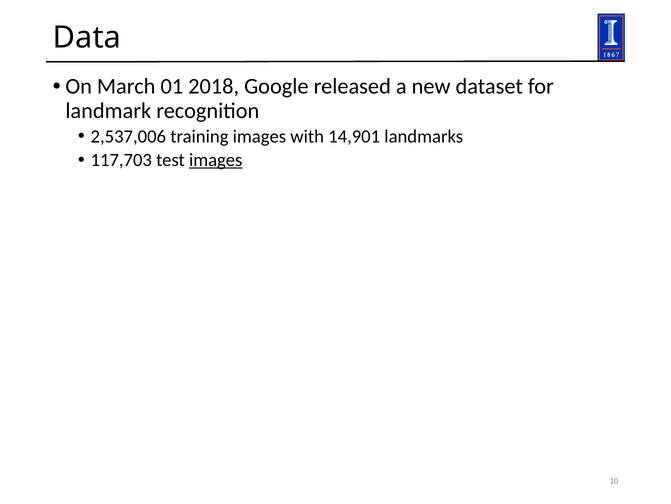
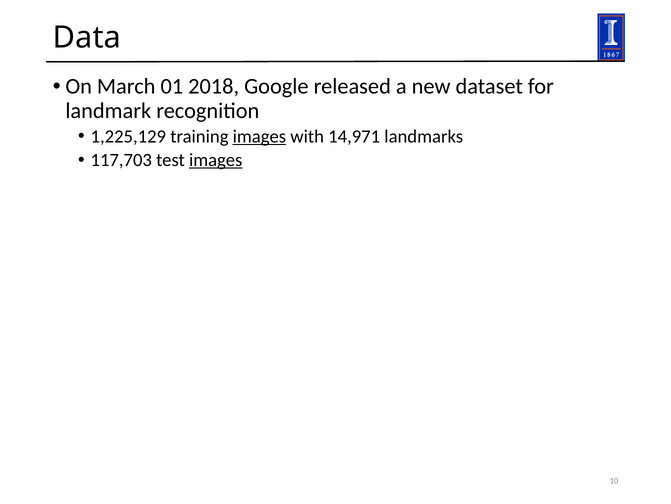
2,537,006: 2,537,006 -> 1,225,129 (128, 136)
images underline: none -> present (259, 136)
14,901: 14,901 -> 14,971 (354, 136)
